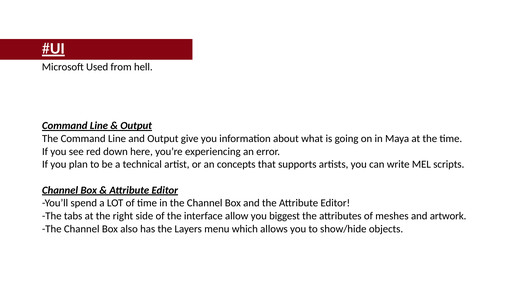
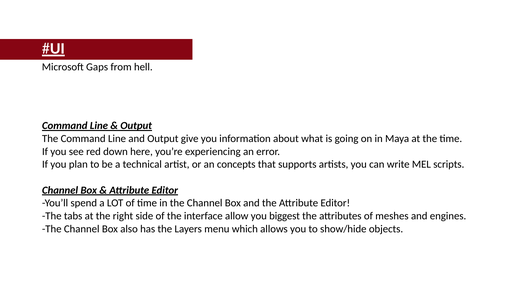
Used: Used -> Gaps (97, 67)
artwork: artwork -> engines (448, 216)
